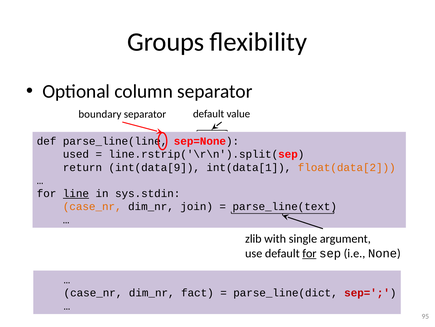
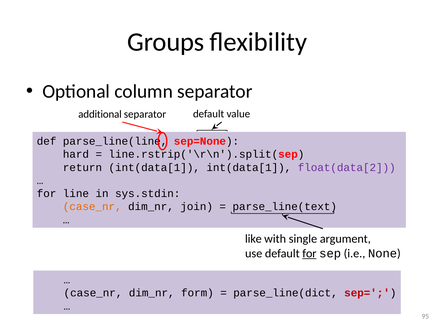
boundary: boundary -> additional (100, 114)
used: used -> hard (76, 154)
return int(data[9: int(data[9 -> int(data[1 (154, 167)
float(data[2 colour: orange -> purple (347, 167)
line underline: present -> none (76, 193)
zlib: zlib -> like (253, 238)
fact: fact -> form (197, 292)
